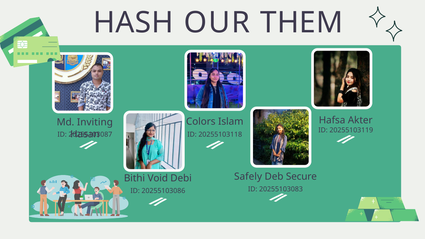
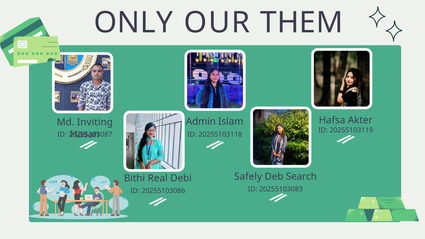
HASH: HASH -> ONLY (133, 23)
Colors: Colors -> Admin (201, 122)
Void: Void -> Real (158, 178)
Secure: Secure -> Search (301, 177)
